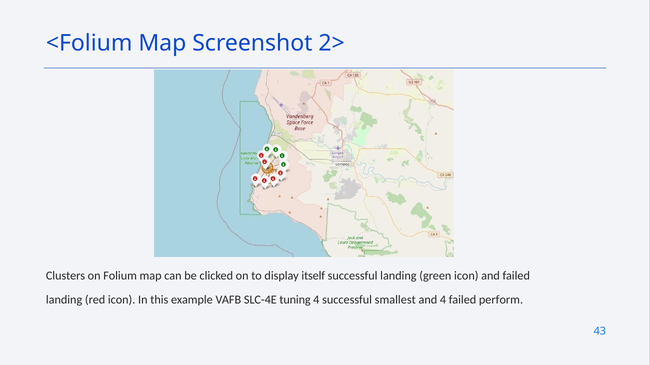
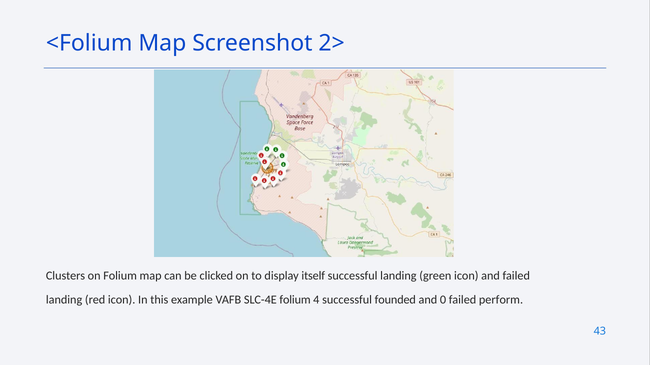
SLC-4E tuning: tuning -> folium (295, 300)
smallest: smallest -> founded (395, 300)
and 4: 4 -> 0 (443, 300)
